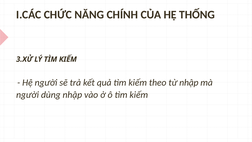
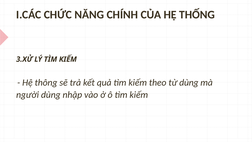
Hệ người: người -> thông (46, 82)
từ nhập: nhập -> dùng (189, 82)
